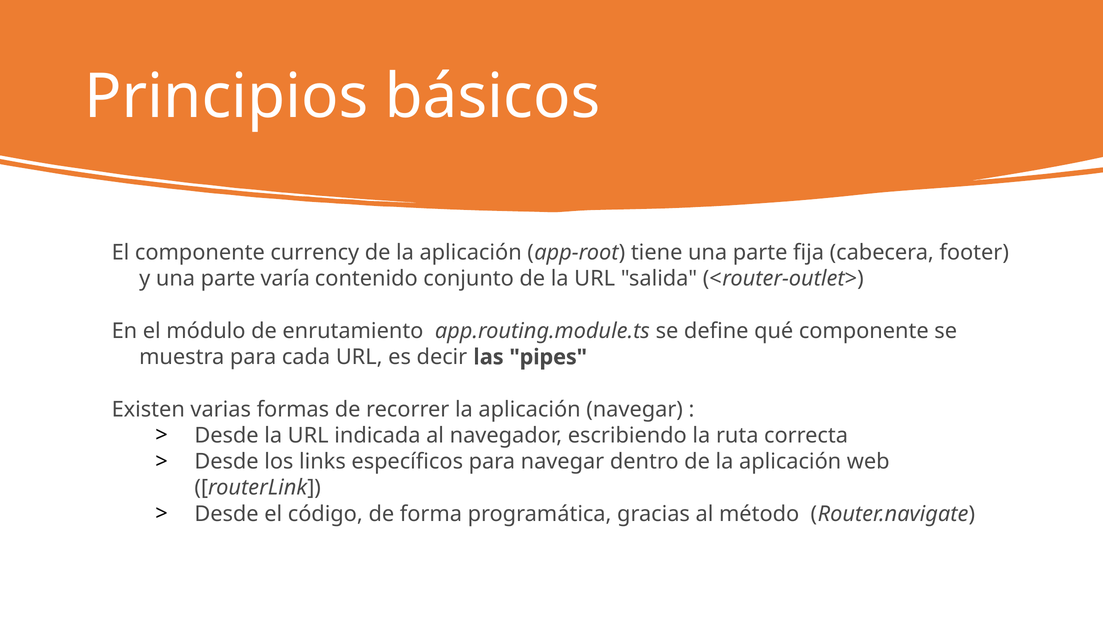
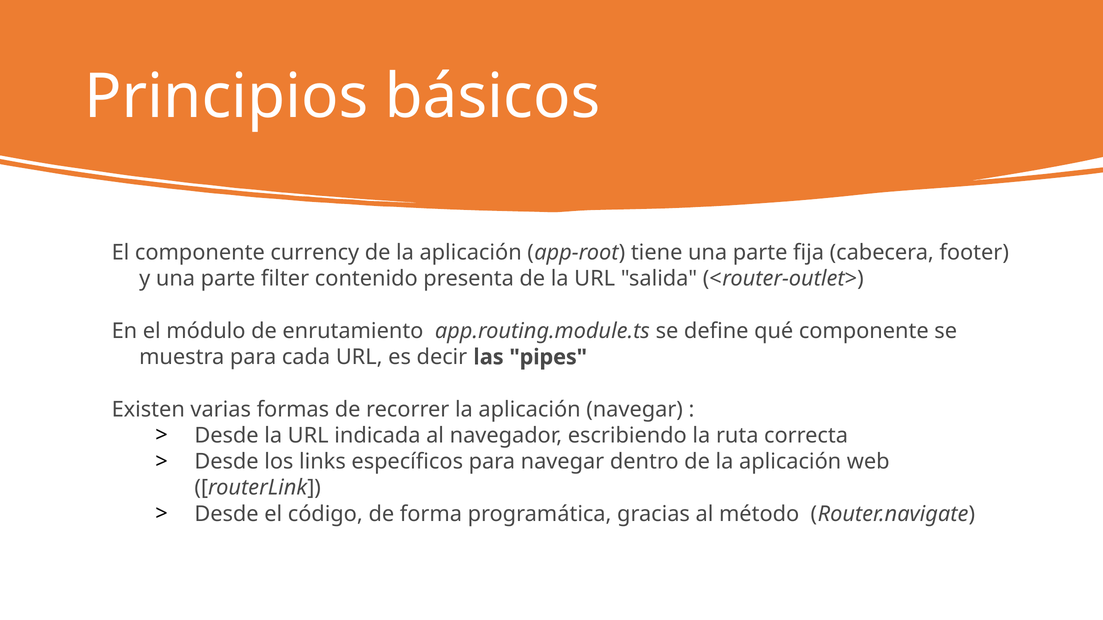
varía: varía -> filter (285, 279)
conjunto: conjunto -> presenta (469, 279)
